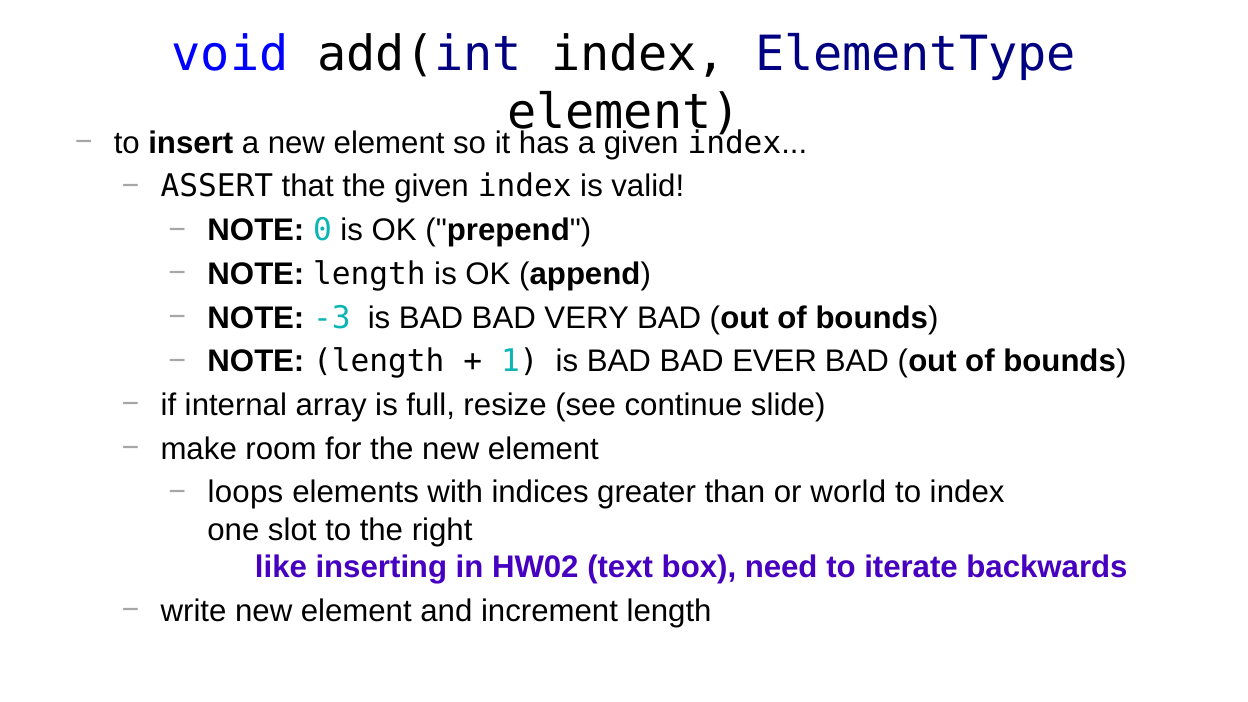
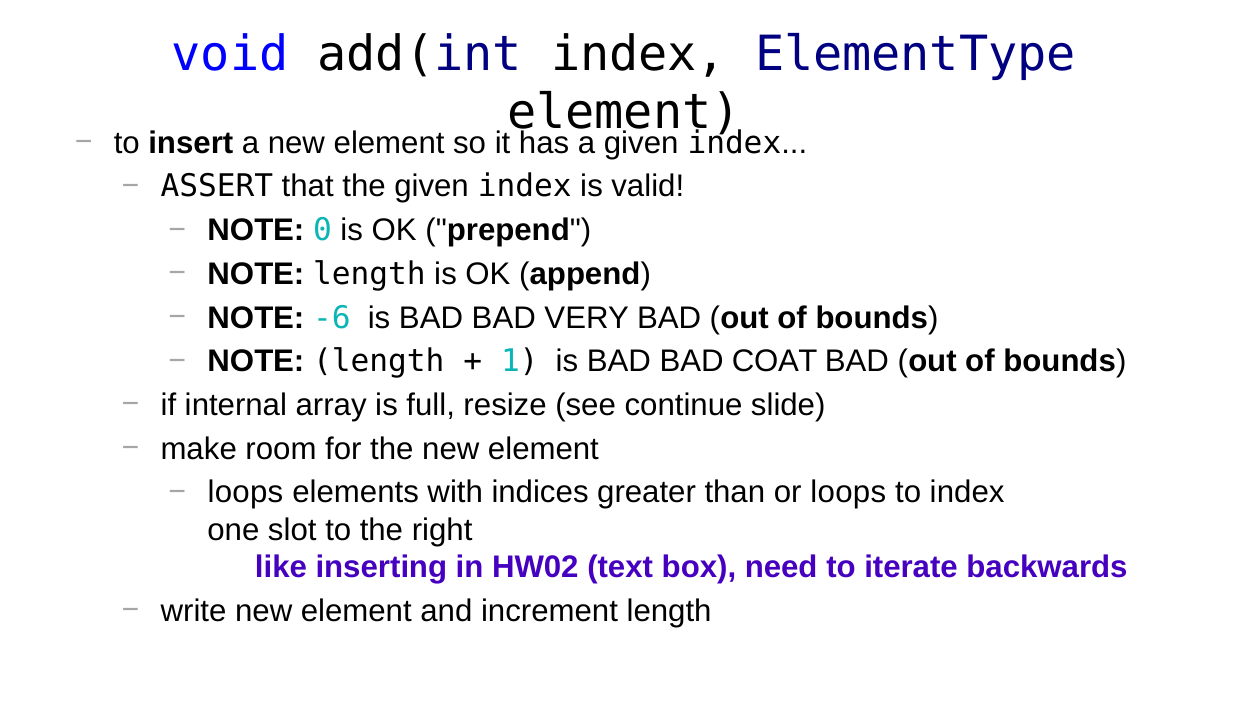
-3: -3 -> -6 (332, 318)
EVER: EVER -> COAT (775, 361)
or world: world -> loops (848, 492)
